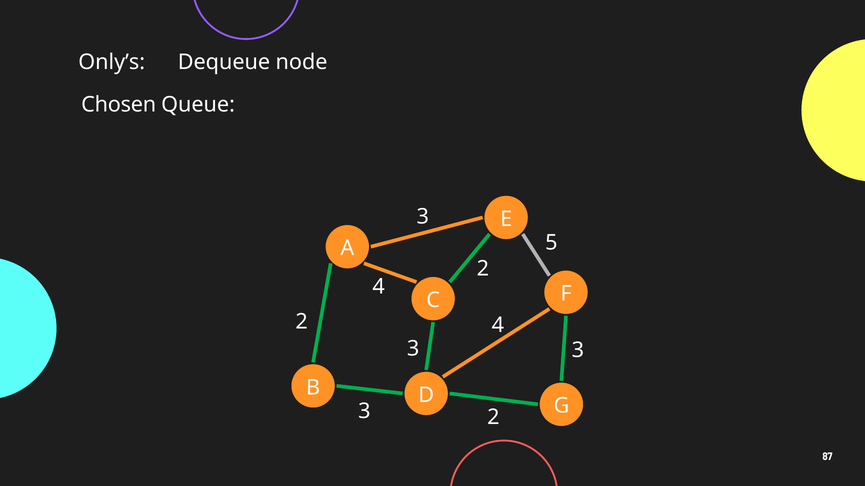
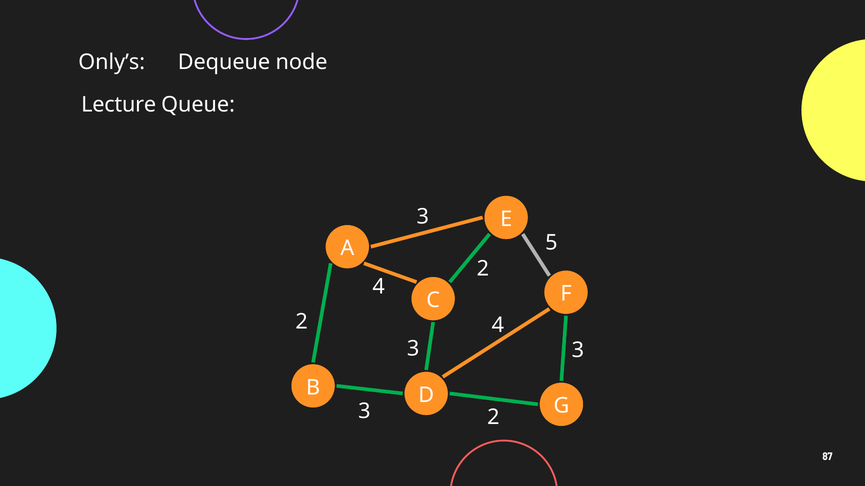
Chosen: Chosen -> Lecture (119, 105)
